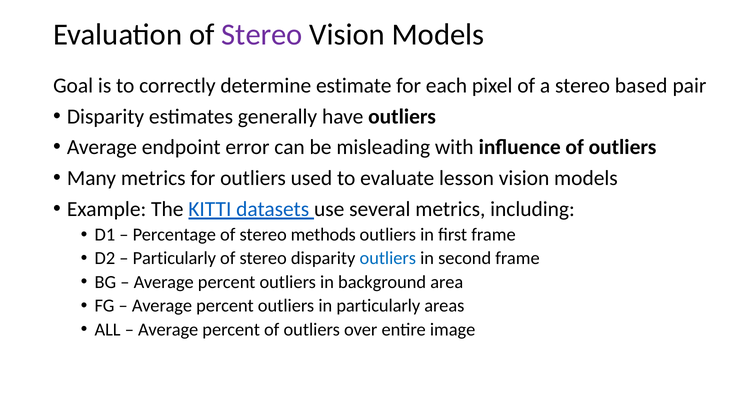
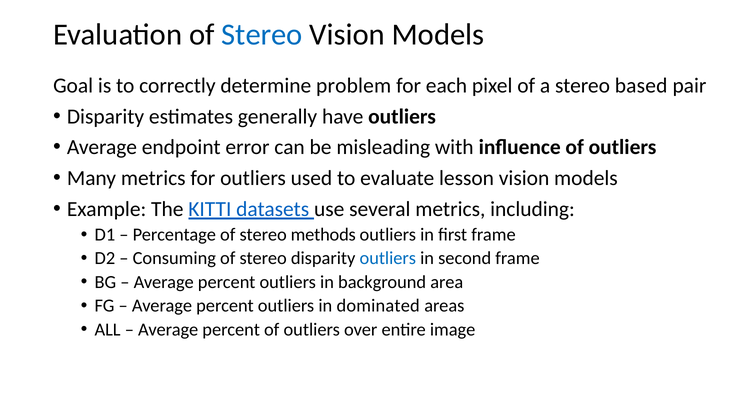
Stereo colour: purple -> blue (262, 35)
estimate: estimate -> problem (354, 86)
Particularly: Particularly -> Consuming (174, 258)
in particularly: particularly -> dominated (378, 306)
